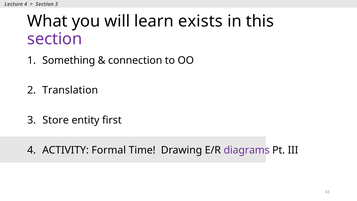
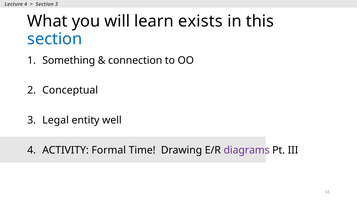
section colour: purple -> blue (55, 39)
Translation: Translation -> Conceptual (70, 90)
Store: Store -> Legal (56, 120)
first: first -> well (112, 120)
